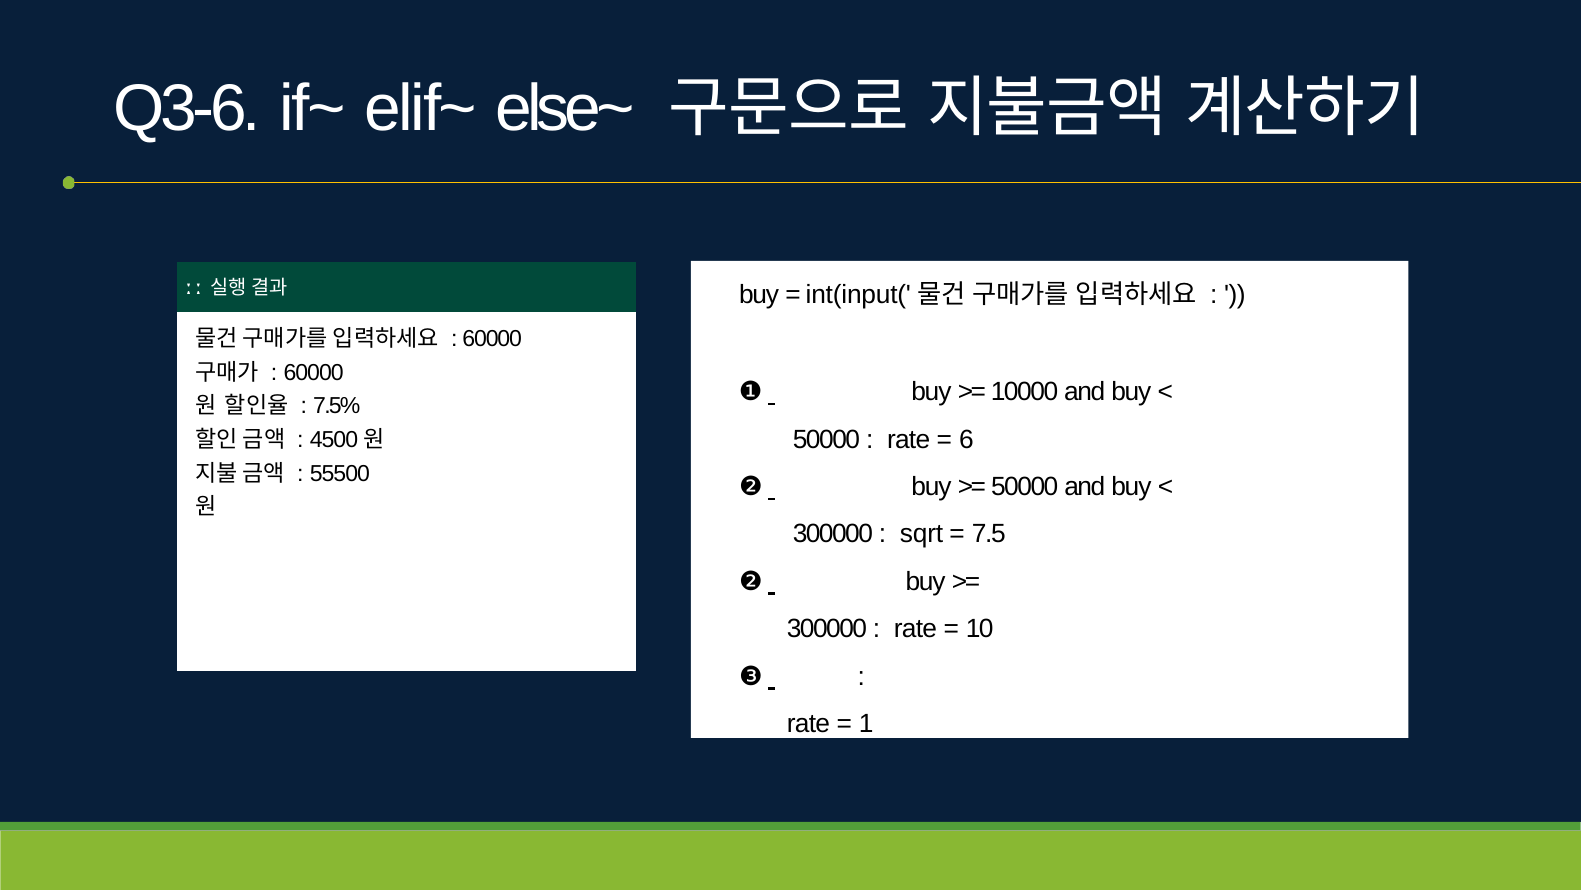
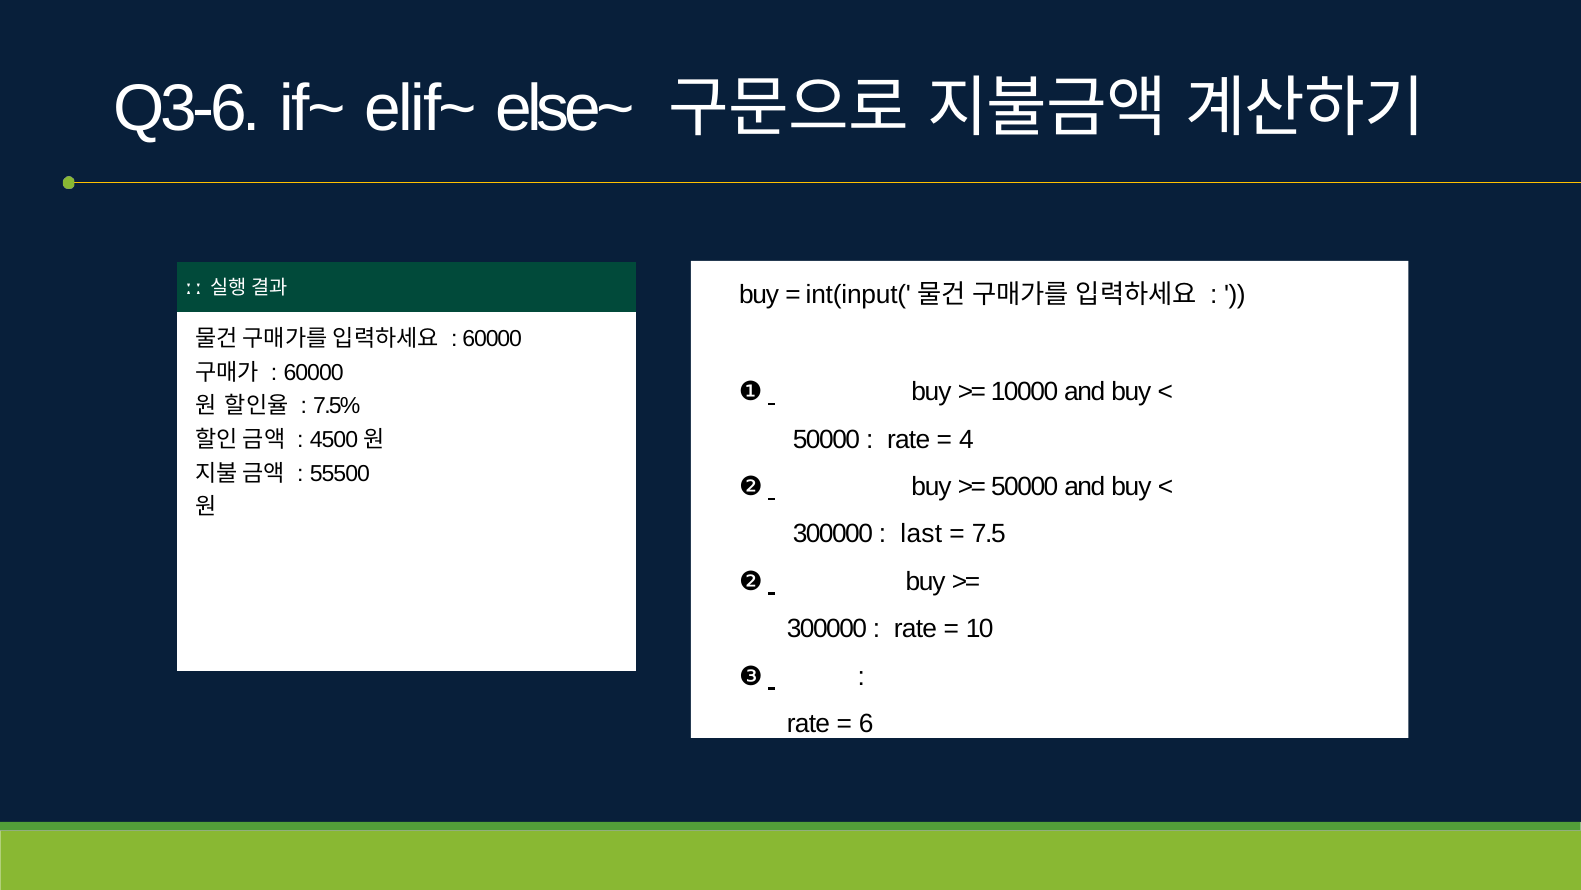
6: 6 -> 4 (966, 439)
sqrt: sqrt -> last (921, 534)
1: 1 -> 6 (866, 723)
